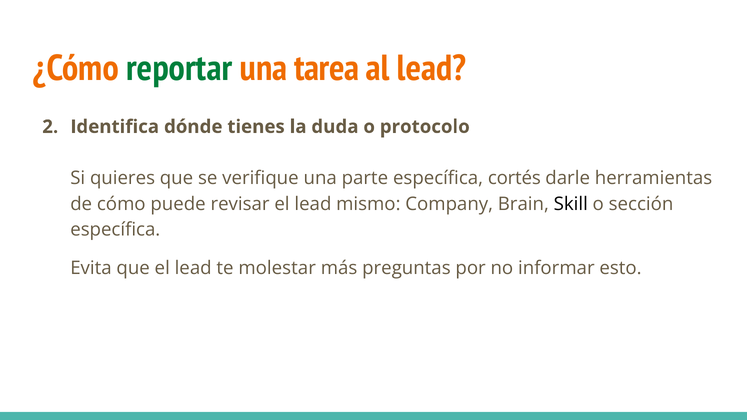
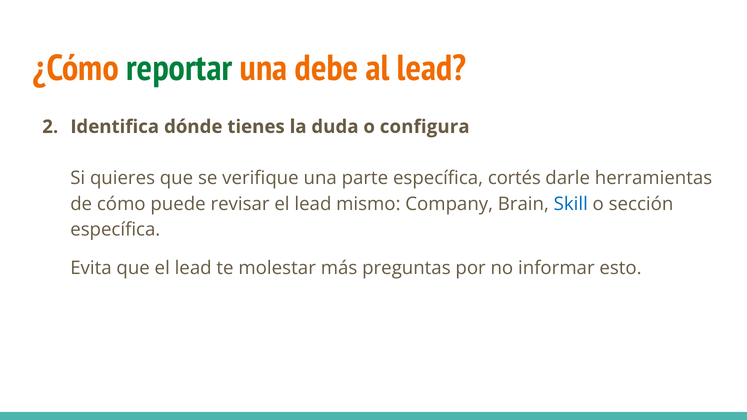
tarea: tarea -> debe (327, 68)
protocolo: protocolo -> configura (425, 127)
Skill colour: black -> blue (571, 204)
